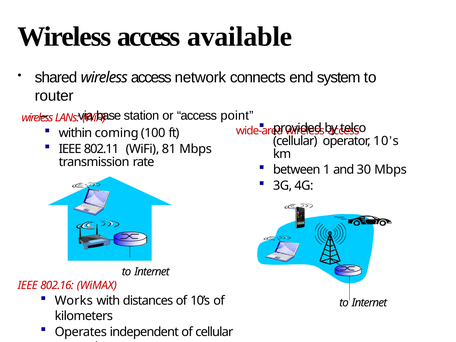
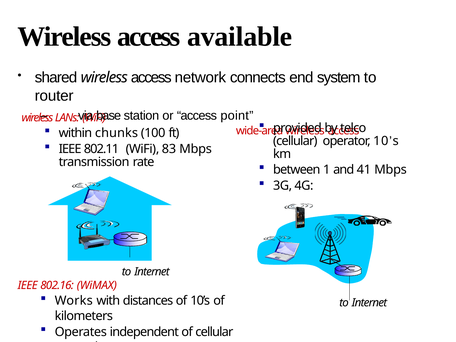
coming: coming -> chunks (116, 133)
81: 81 -> 83 (169, 149)
30: 30 -> 41 (364, 170)
